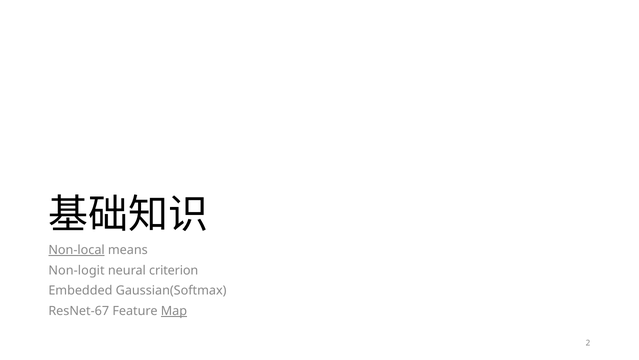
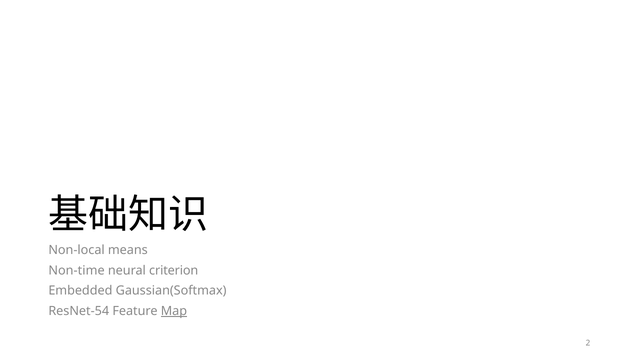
Non-local underline: present -> none (77, 250)
Non-logit: Non-logit -> Non-time (77, 270)
ResNet-67: ResNet-67 -> ResNet-54 (79, 311)
